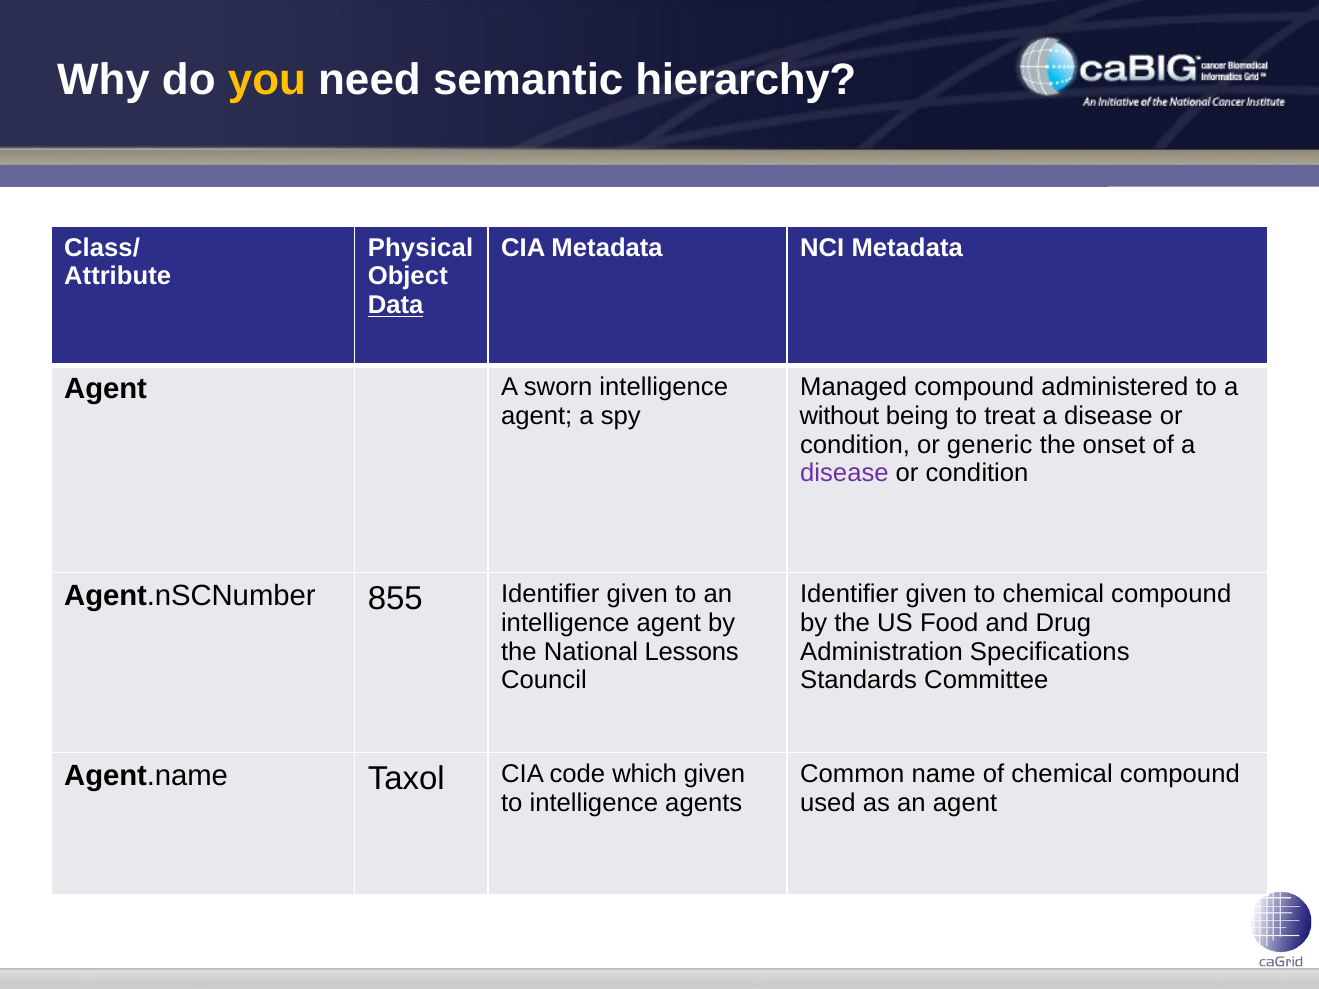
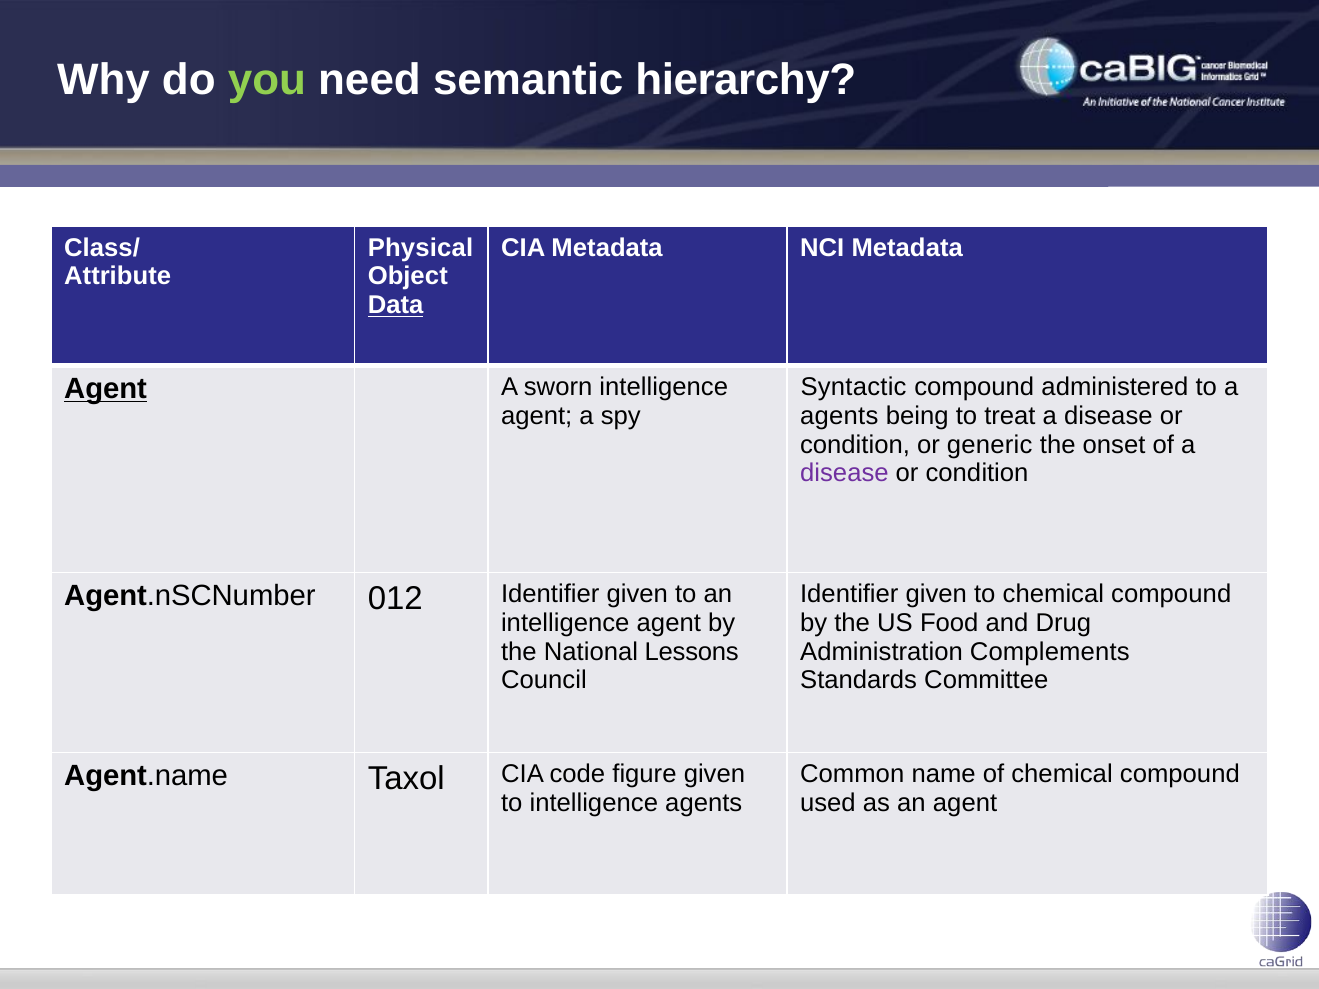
you colour: yellow -> light green (267, 80)
Managed: Managed -> Syntactic (854, 387)
Agent underline: none -> present (106, 389)
without: without -> agents (839, 416)
855: 855 -> 012 (395, 598)
Specifications: Specifications -> Complements (1050, 652)
which: which -> figure (644, 774)
